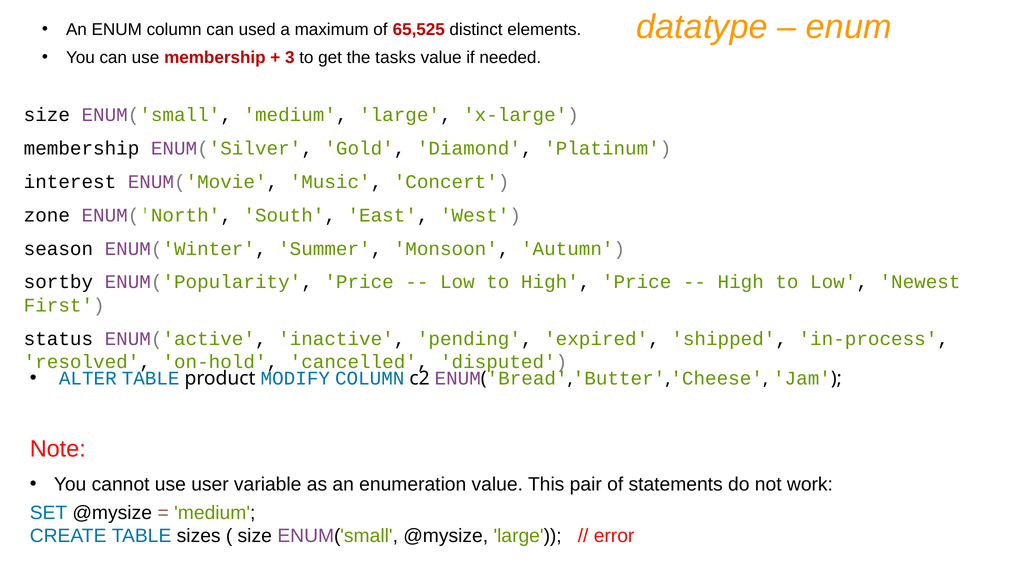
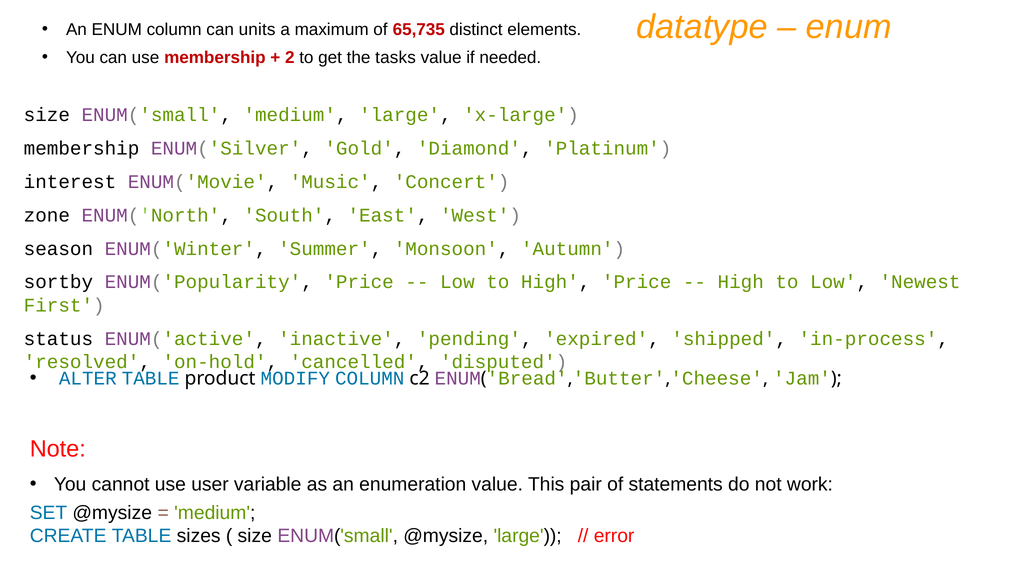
used: used -> units (257, 29)
65,525: 65,525 -> 65,735 (419, 29)
3: 3 -> 2 (290, 58)
